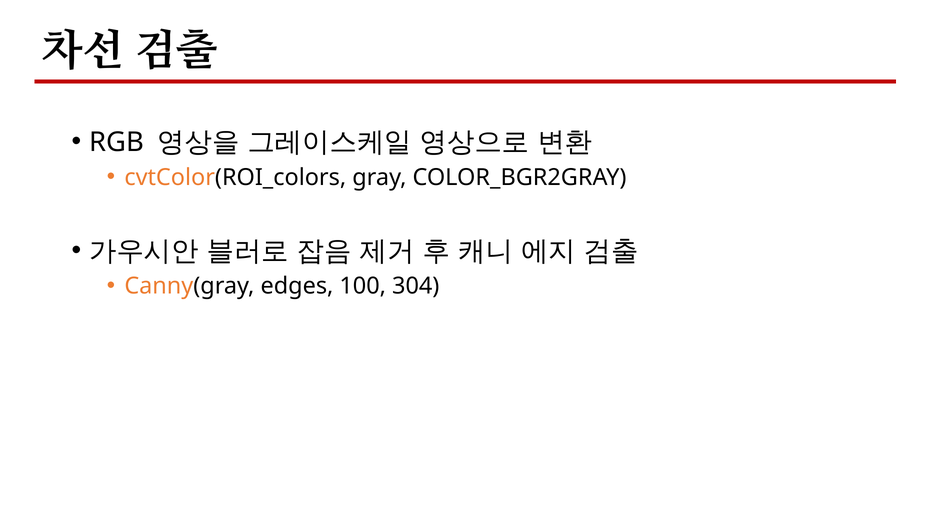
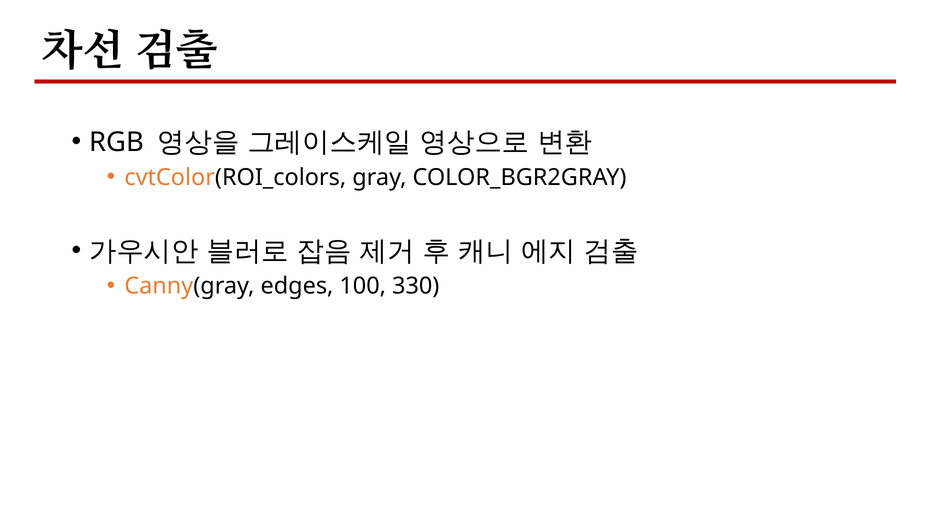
304: 304 -> 330 (416, 286)
